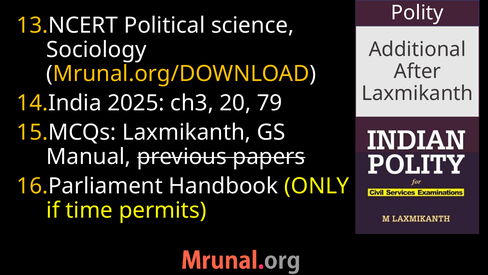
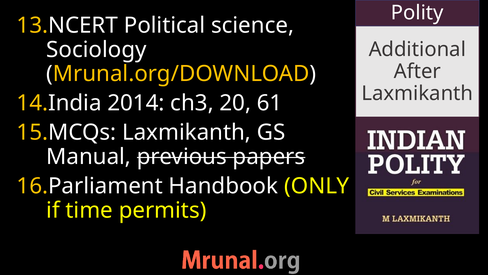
2025: 2025 -> 2014 (136, 103)
79: 79 -> 61 (270, 103)
